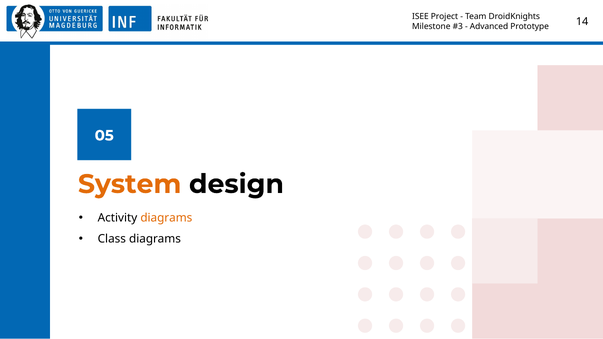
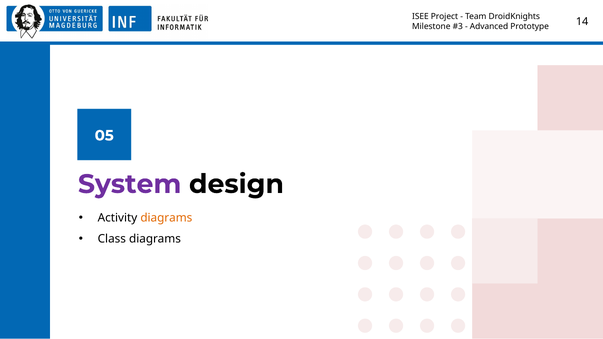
System colour: orange -> purple (130, 184)
